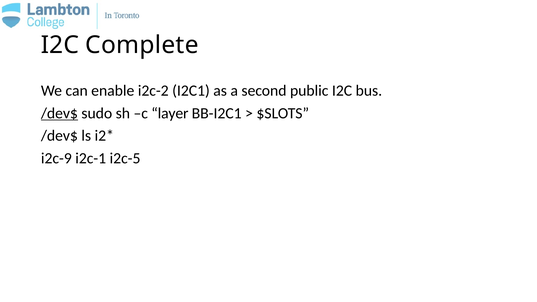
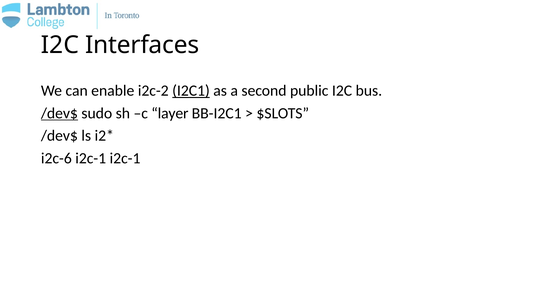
Complete: Complete -> Interfaces (142, 45)
I2C1 underline: none -> present (191, 91)
i2c-9: i2c-9 -> i2c-6 (56, 158)
i2c-1 i2c-5: i2c-5 -> i2c-1 (125, 158)
